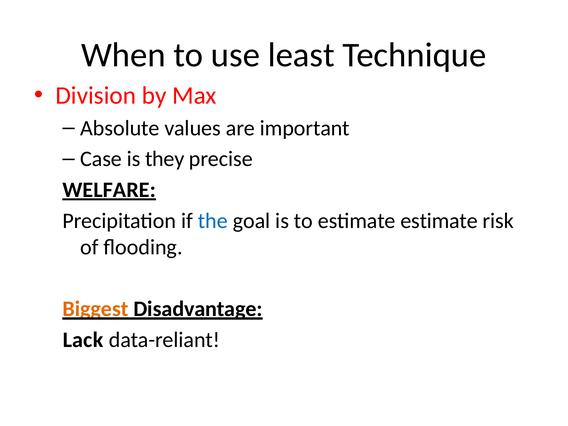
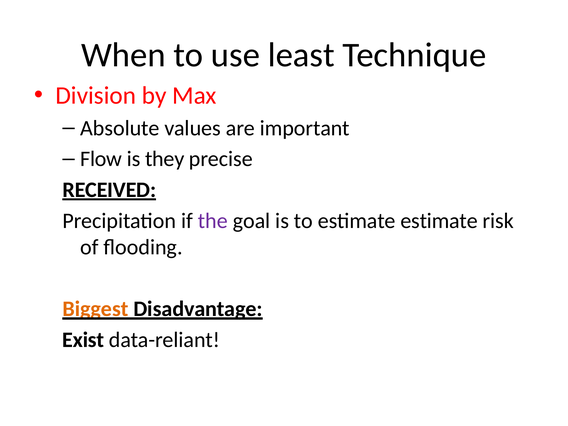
Case: Case -> Flow (101, 159)
WELFARE: WELFARE -> RECEIVED (109, 190)
the colour: blue -> purple (213, 221)
Lack: Lack -> Exist (83, 340)
